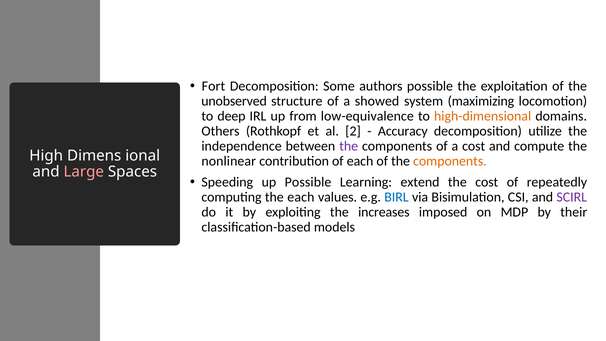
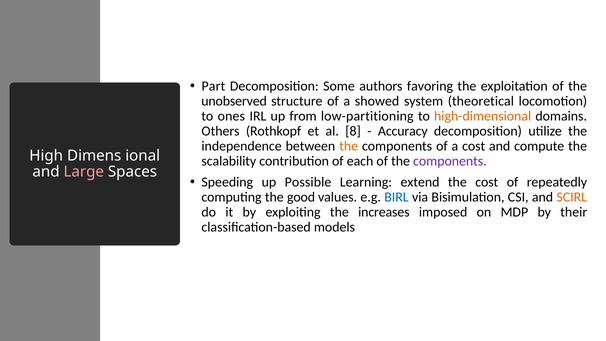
Fort: Fort -> Part (213, 86)
authors possible: possible -> favoring (430, 86)
maximizing: maximizing -> theoretical (481, 101)
deep: deep -> ones (231, 116)
low-equivalence: low-equivalence -> low-partitioning (367, 116)
2: 2 -> 8 (353, 131)
the colour: purple -> orange (349, 146)
nonlinear: nonlinear -> scalability (229, 161)
components colour: orange -> purple (450, 161)
the each: each -> good (301, 197)
SCIRL colour: purple -> orange (572, 197)
